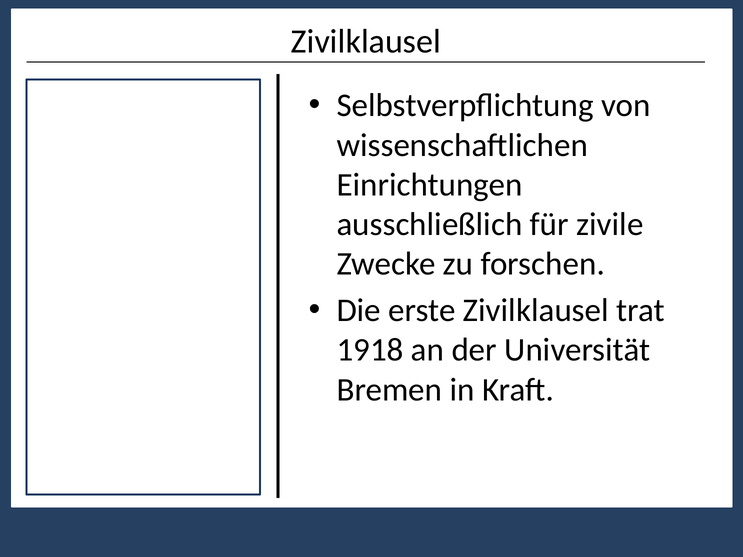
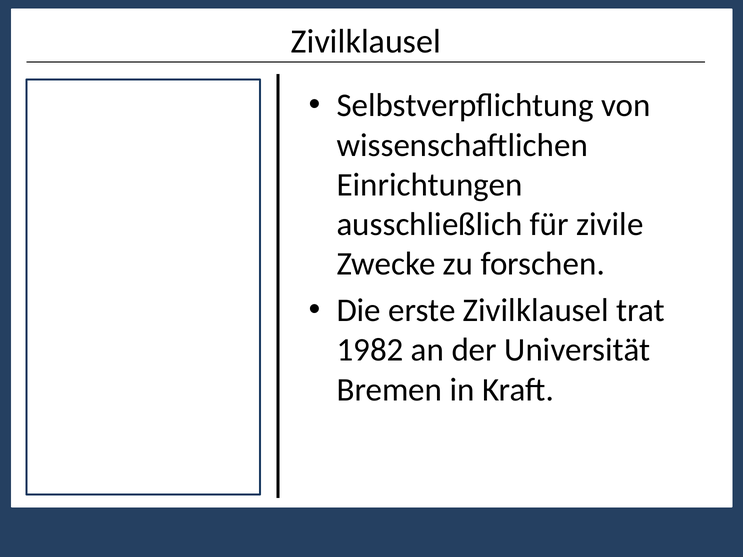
1918: 1918 -> 1982 (370, 350)
